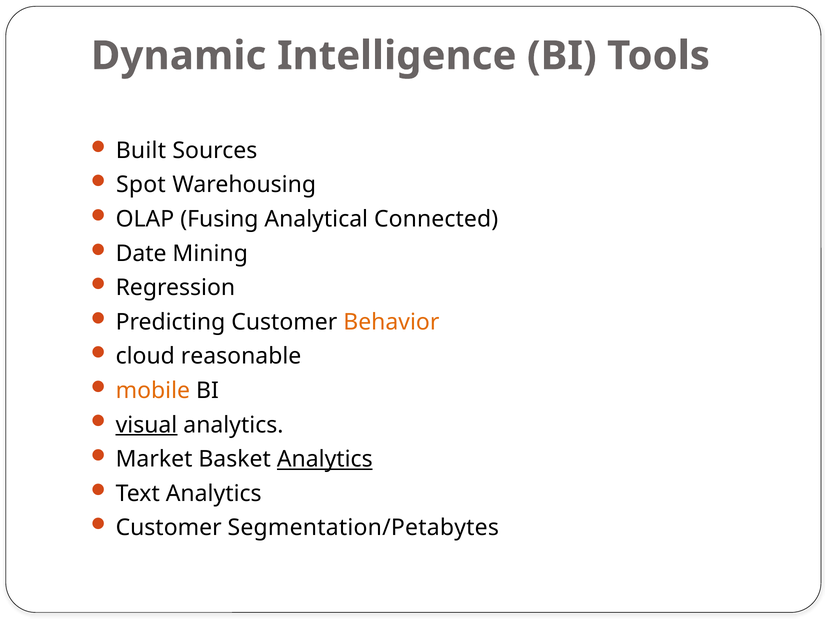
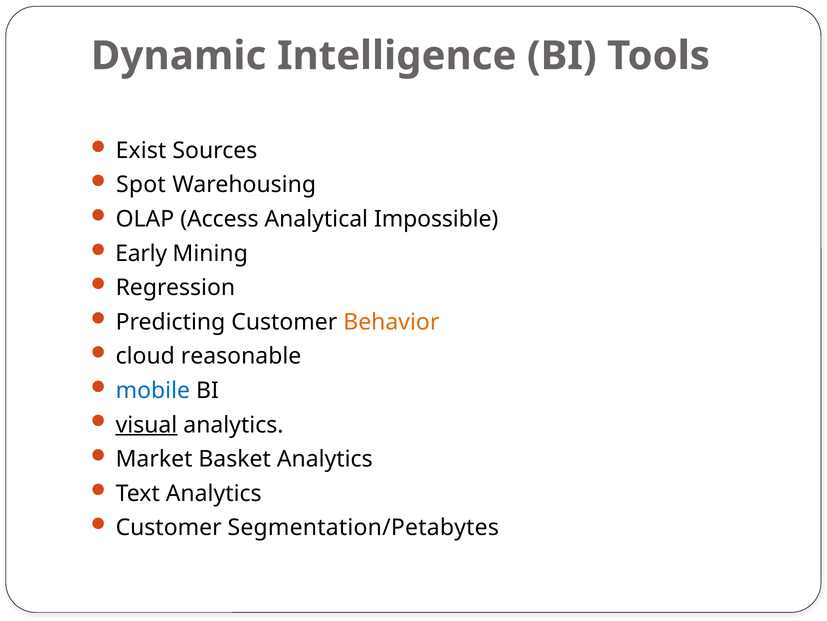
Built: Built -> Exist (141, 150)
Fusing: Fusing -> Access (219, 219)
Connected: Connected -> Impossible (436, 219)
Date: Date -> Early (141, 253)
mobile colour: orange -> blue (153, 390)
Analytics underline: present -> none (325, 459)
